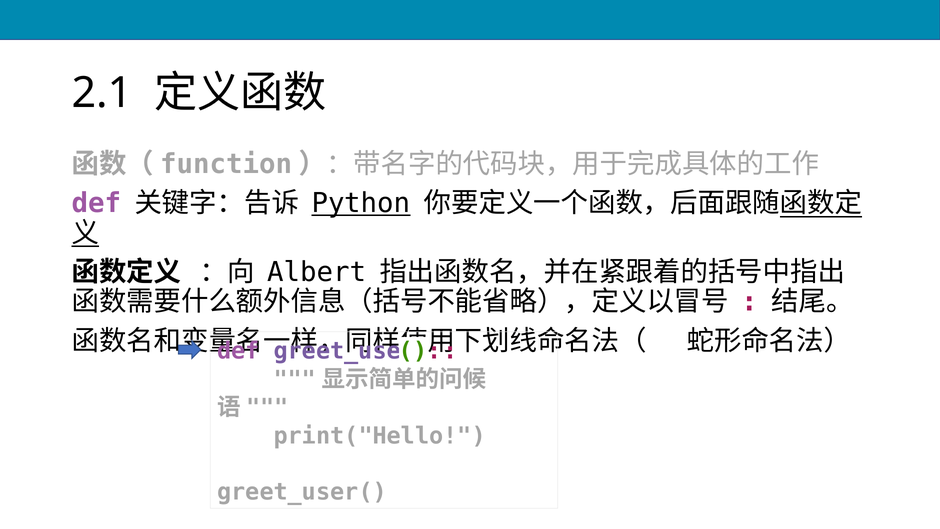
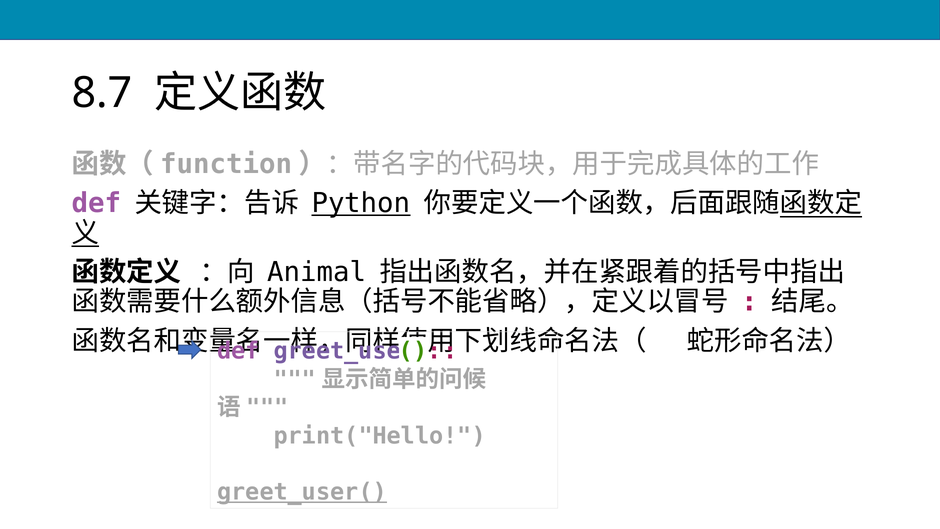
2.1: 2.1 -> 8.7 (102, 93)
Albert: Albert -> Animal (317, 272)
greet_user( underline: none -> present (302, 492)
